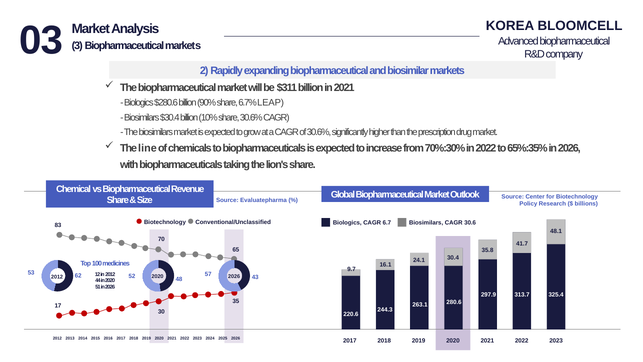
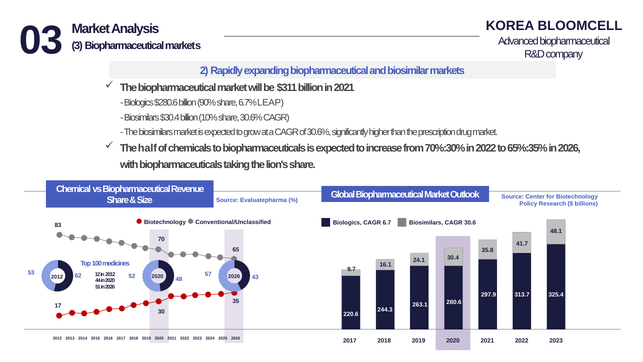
line: line -> half (147, 148)
